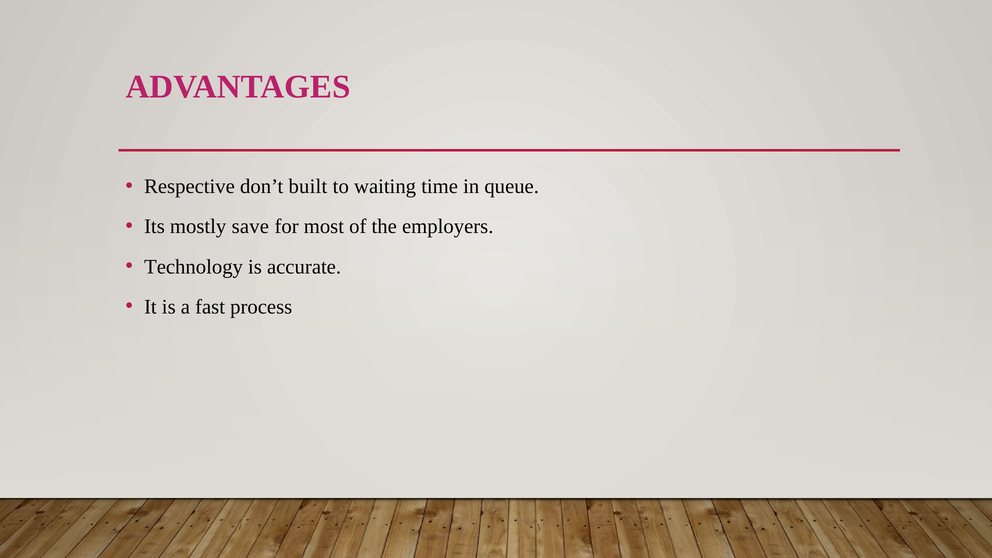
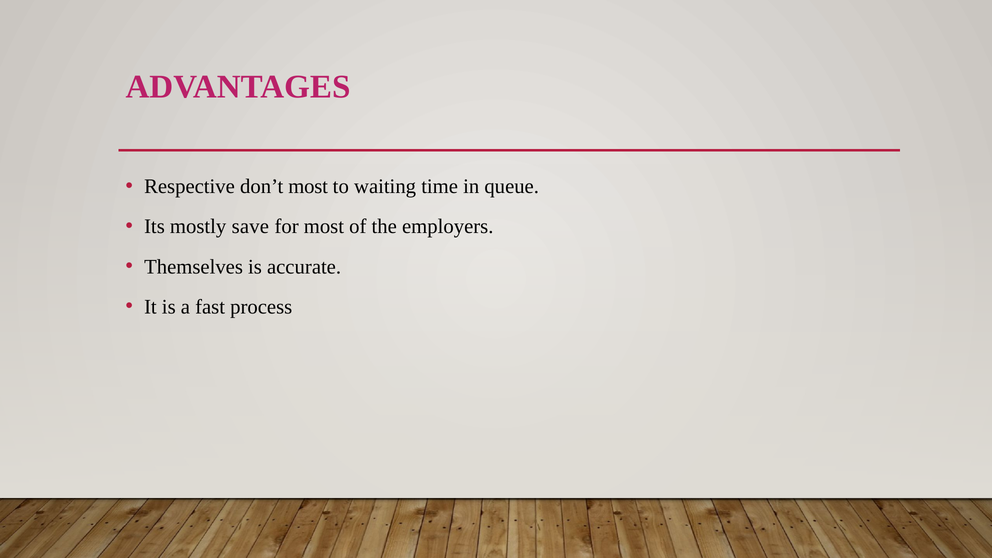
don’t built: built -> most (308, 187)
Technology: Technology -> Themselves (194, 267)
